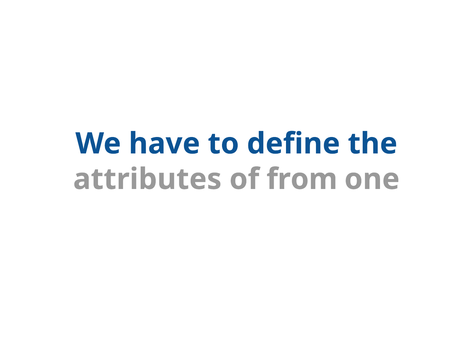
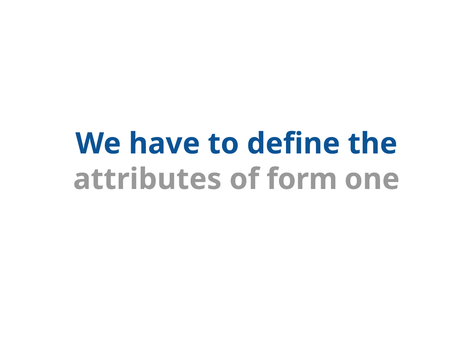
from: from -> form (302, 179)
